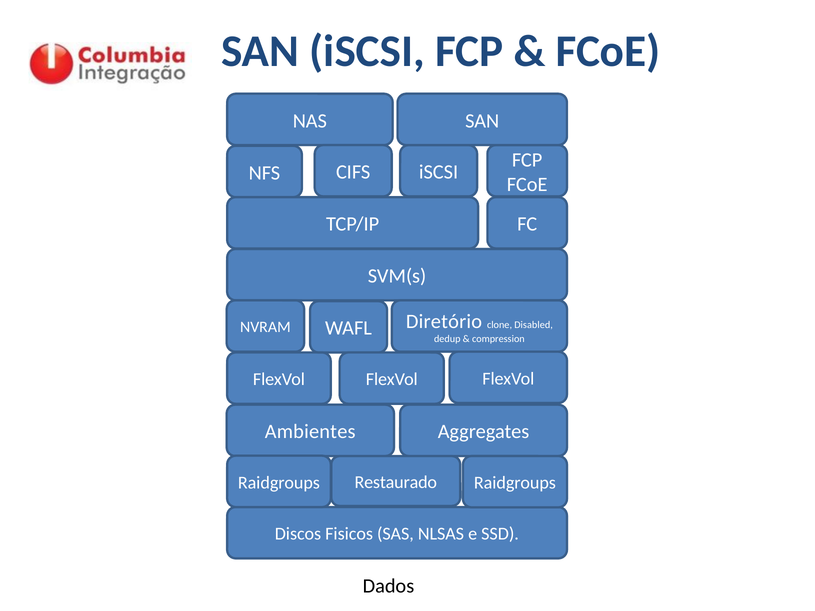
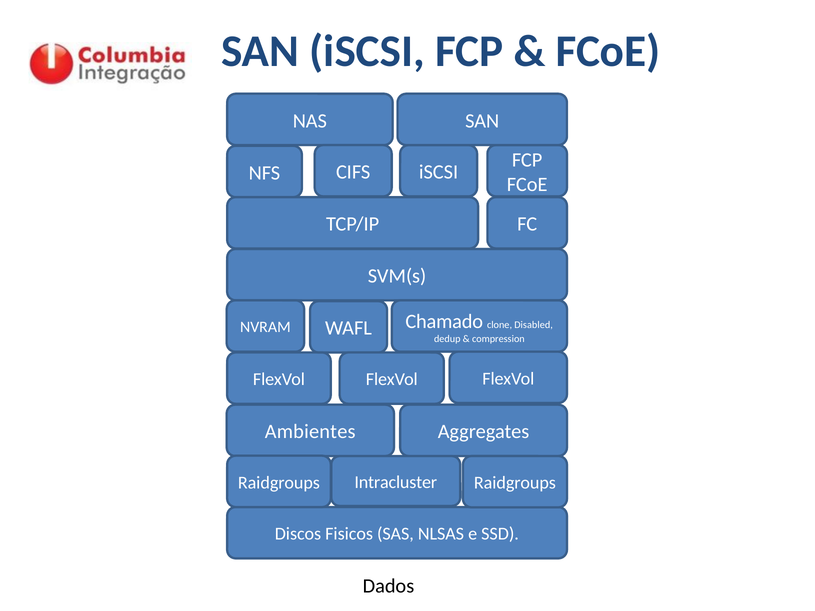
Diretório: Diretório -> Chamado (444, 321)
Restaurado: Restaurado -> Intracluster (396, 482)
